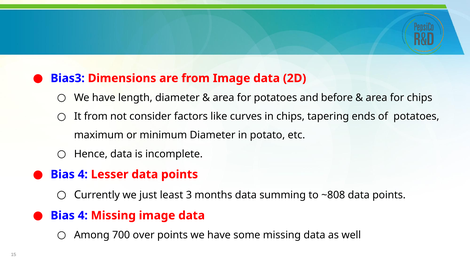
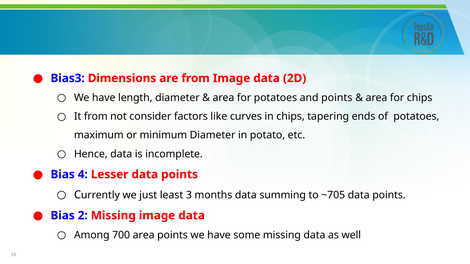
and before: before -> points (337, 98)
~808: ~808 -> ~705 (333, 195)
4: 4 -> 2 (83, 216)
700 over: over -> area (144, 235)
